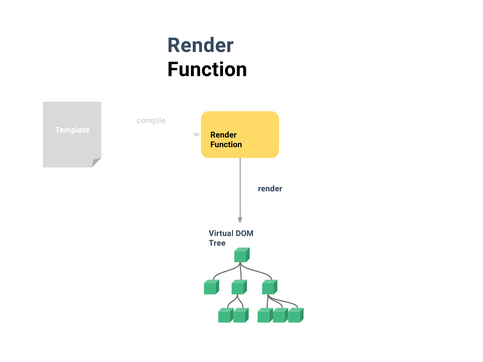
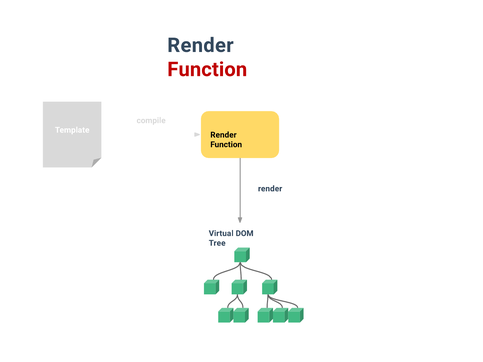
Function colour: black -> red (207, 70)
